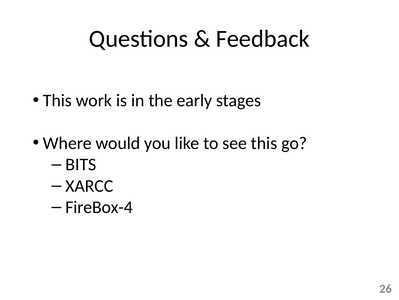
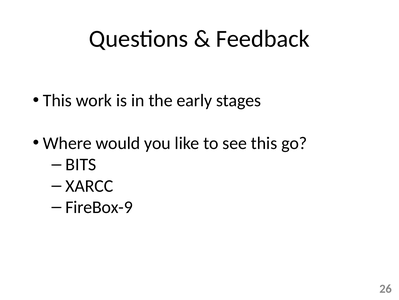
FireBox-4: FireBox-4 -> FireBox-9 (99, 207)
